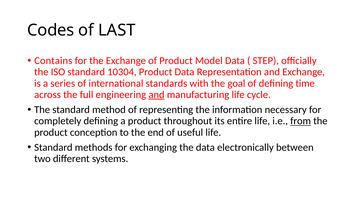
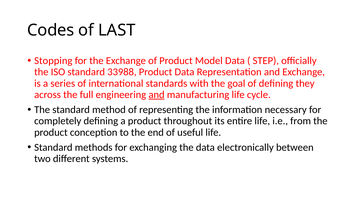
Contains: Contains -> Stopping (53, 61)
10304: 10304 -> 33988 (122, 72)
time: time -> they (305, 84)
from underline: present -> none (301, 121)
